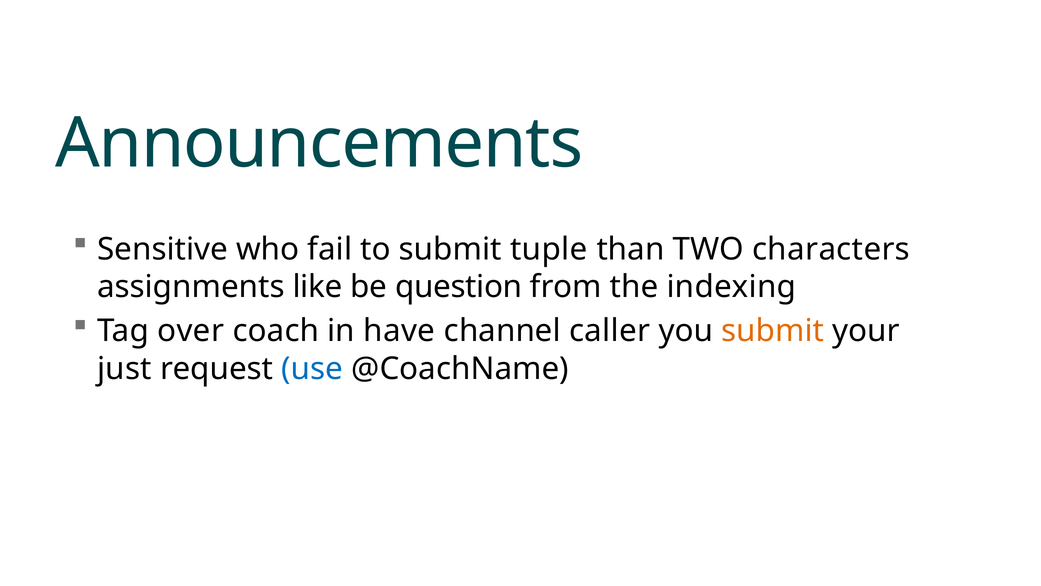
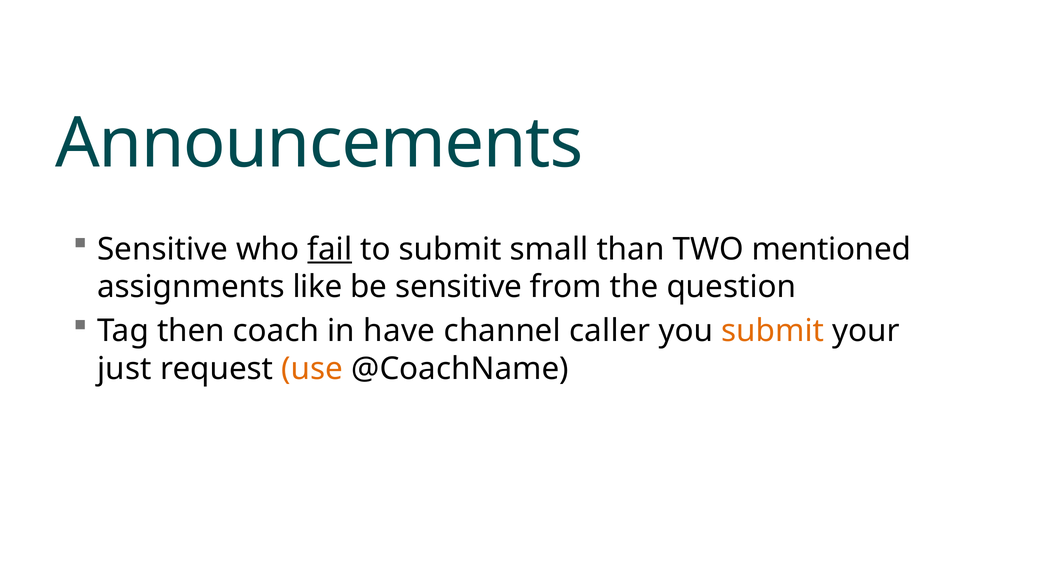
fail underline: none -> present (330, 249)
tuple: tuple -> small (549, 249)
characters: characters -> mentioned (831, 249)
be question: question -> sensitive (459, 287)
indexing: indexing -> question (731, 287)
over: over -> then (191, 331)
use colour: blue -> orange (312, 369)
